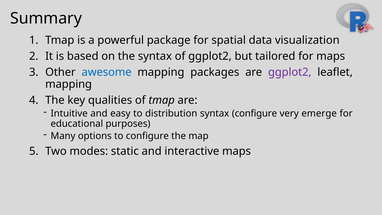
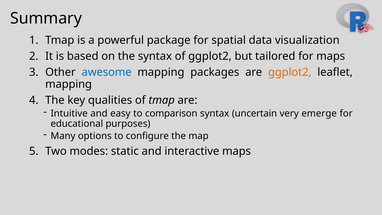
ggplot2 colour: purple -> orange (290, 72)
distribution: distribution -> comparison (171, 113)
syntax configure: configure -> uncertain (254, 113)
